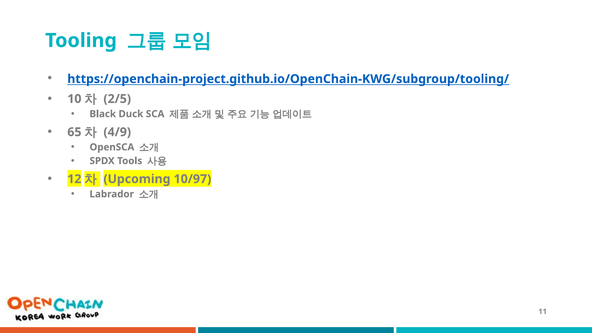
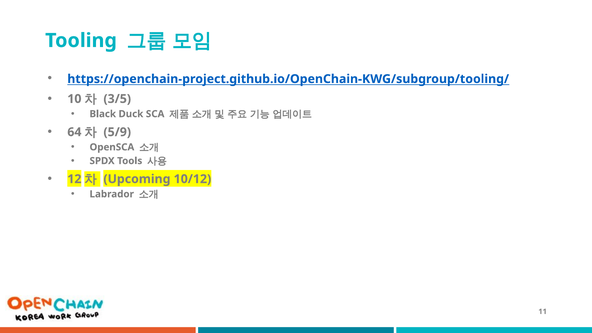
2/5: 2/5 -> 3/5 (117, 99)
65: 65 -> 64 (74, 132)
4/9: 4/9 -> 5/9 (117, 132)
10/97: 10/97 -> 10/12 (192, 179)
